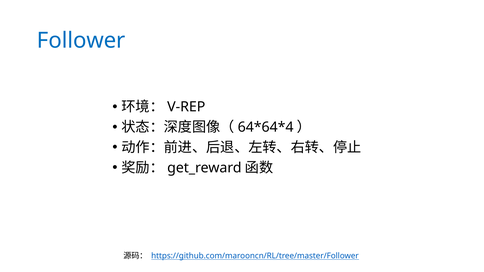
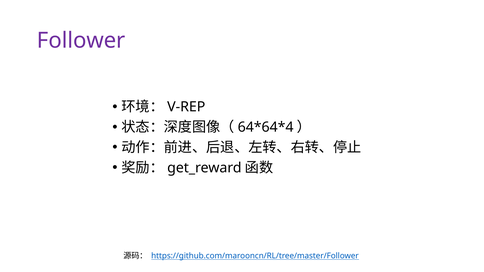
Follower colour: blue -> purple (81, 41)
